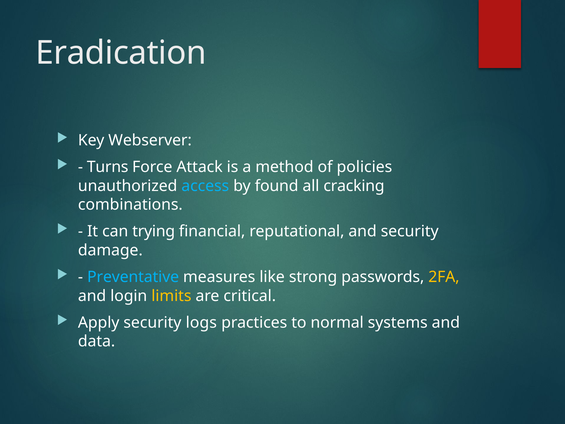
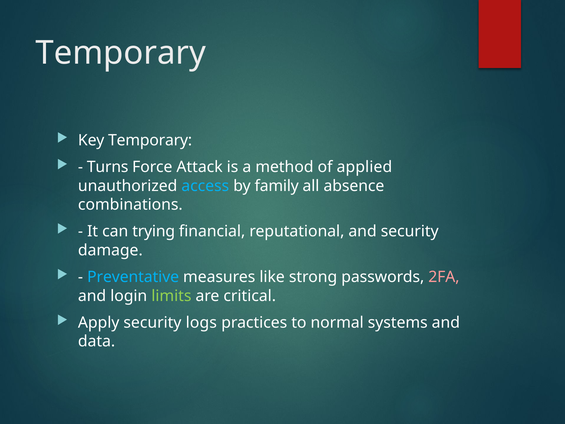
Eradication: Eradication -> Temporary (121, 53)
Key Webserver: Webserver -> Temporary (150, 140)
policies: policies -> applied (364, 167)
found: found -> family (277, 186)
cracking: cracking -> absence (354, 186)
2FA colour: yellow -> pink (444, 277)
limits colour: yellow -> light green (171, 296)
